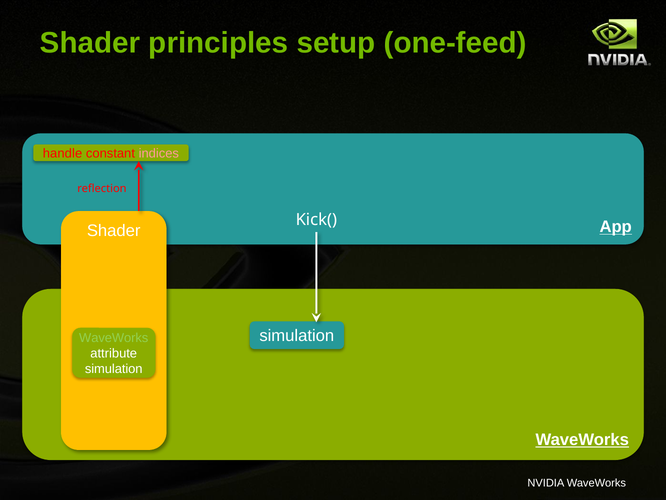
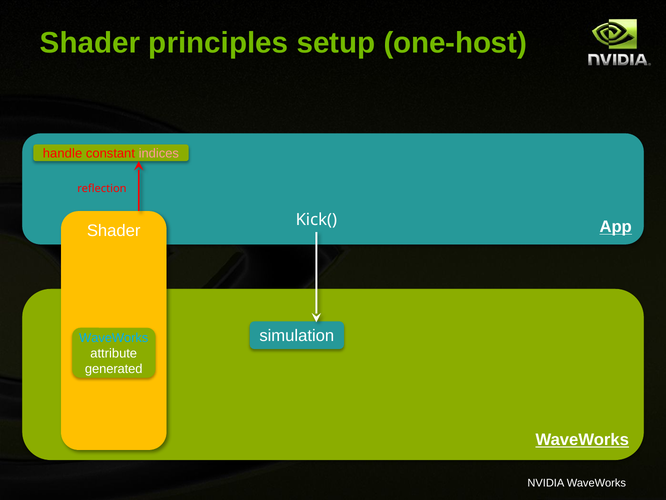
one-feed: one-feed -> one-host (455, 43)
WaveWorks colour: light green -> light blue (114, 338)
simulation: simulation -> generated (114, 369)
